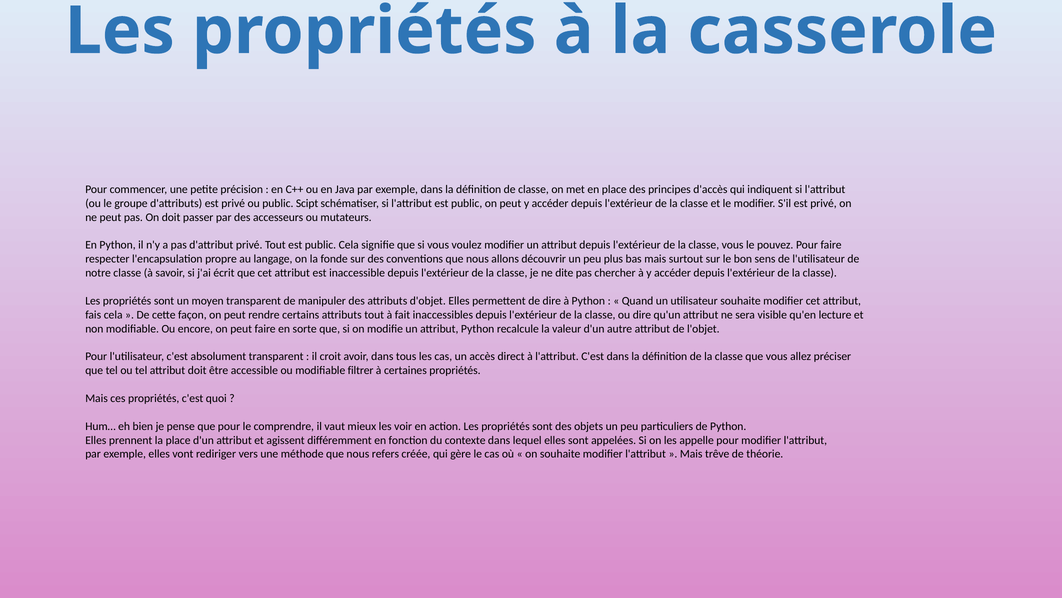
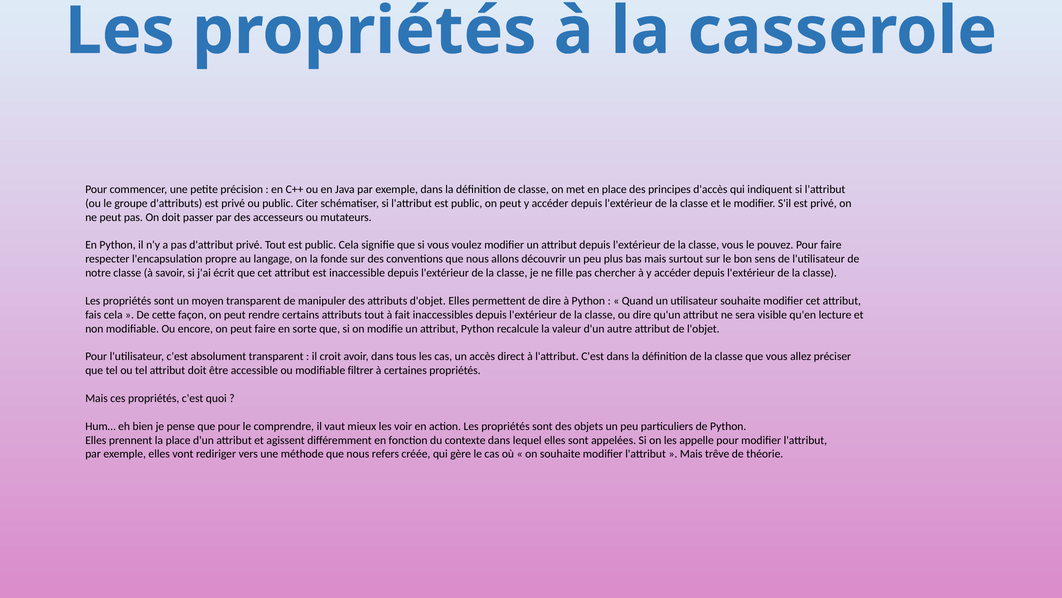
Scipt: Scipt -> Citer (307, 203)
dite: dite -> fille (564, 273)
